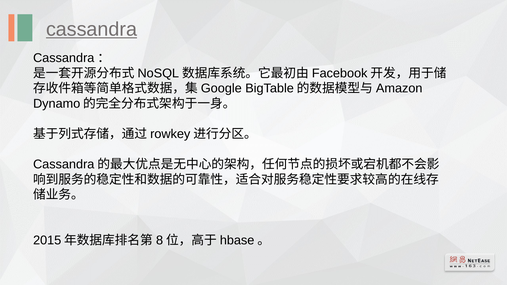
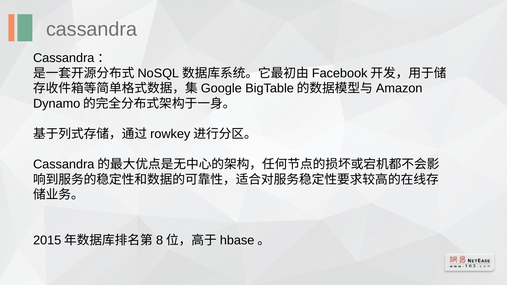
cassandra underline: present -> none (92, 29)
